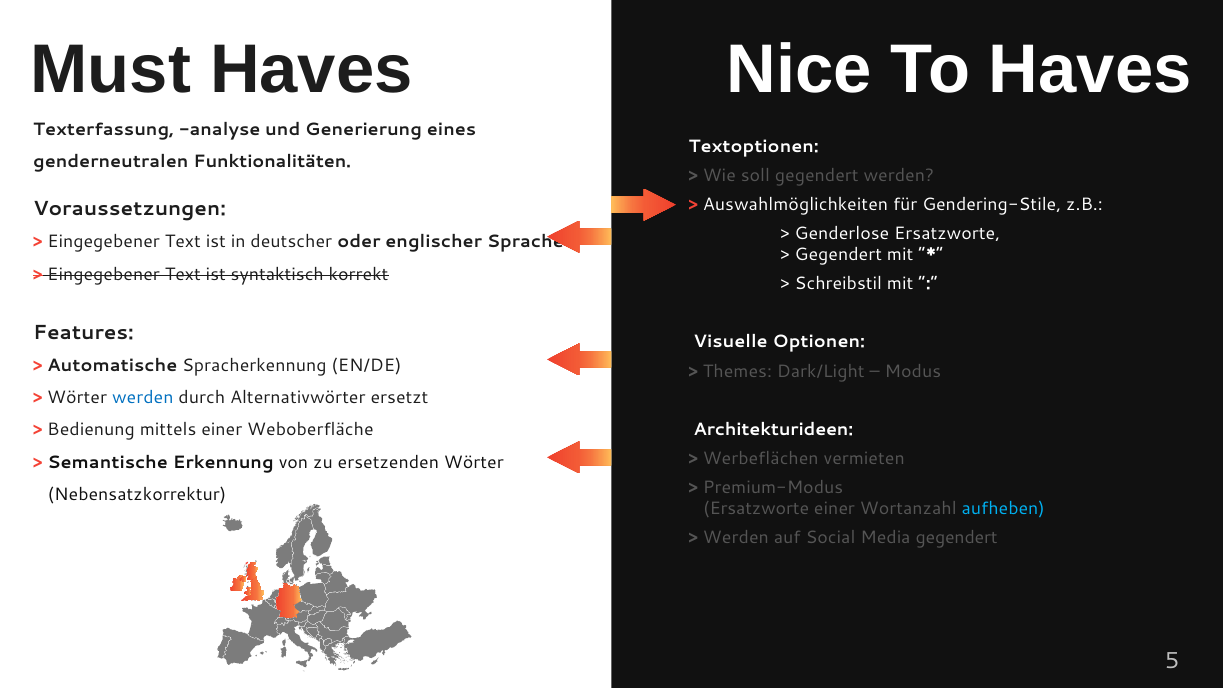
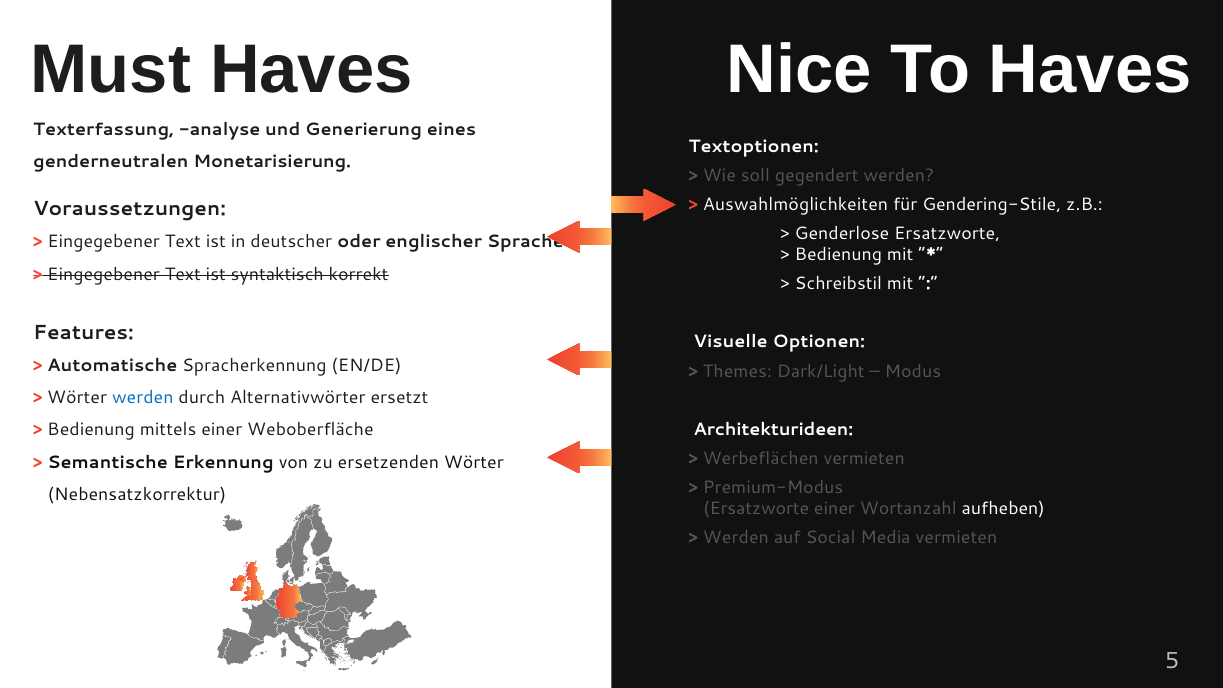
Funktionalitäten: Funktionalitäten -> Monetarisierung (272, 162)
Gegendert: Gegendert -> Bedienung (838, 255)
aufheben colour: light blue -> white (1003, 509)
Media gegendert: gegendert -> vermieten (956, 538)
